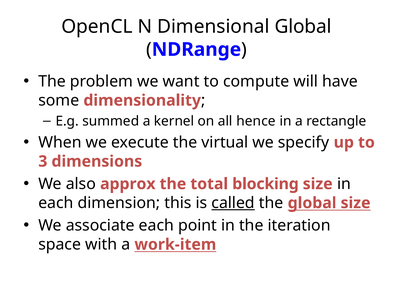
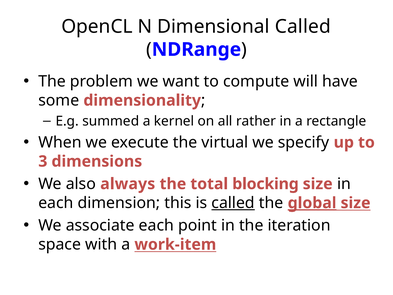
Dimensional Global: Global -> Called (303, 27)
hence: hence -> rather (256, 121)
approx: approx -> always (128, 184)
global underline: none -> present (312, 203)
